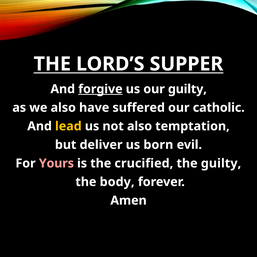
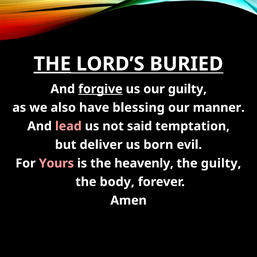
THE underline: none -> present (52, 64)
SUPPER: SUPPER -> BURIED (186, 64)
suffered: suffered -> blessing (139, 108)
catholic: catholic -> manner (219, 108)
lead colour: yellow -> pink (68, 126)
not also: also -> said (140, 126)
crucified: crucified -> heavenly (144, 163)
